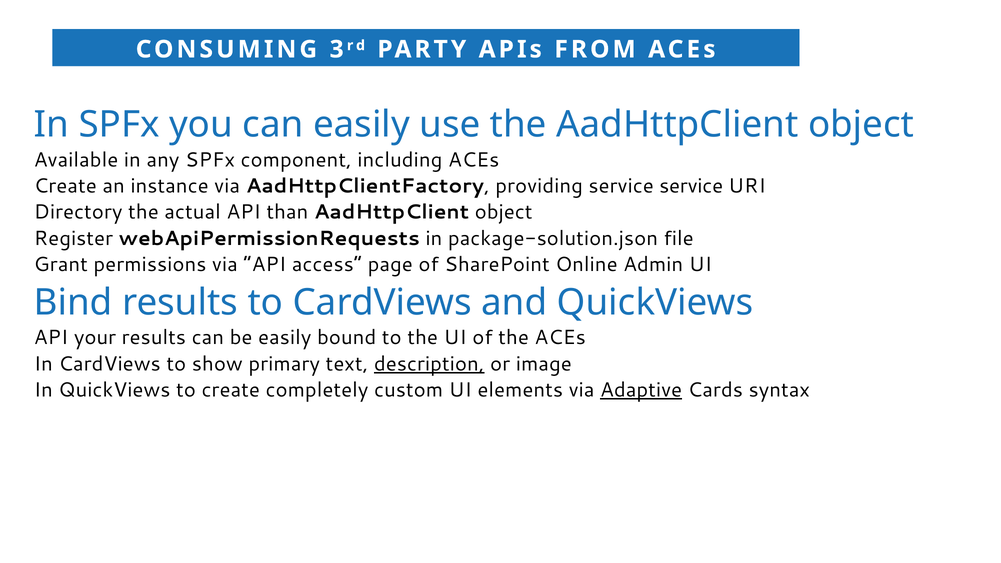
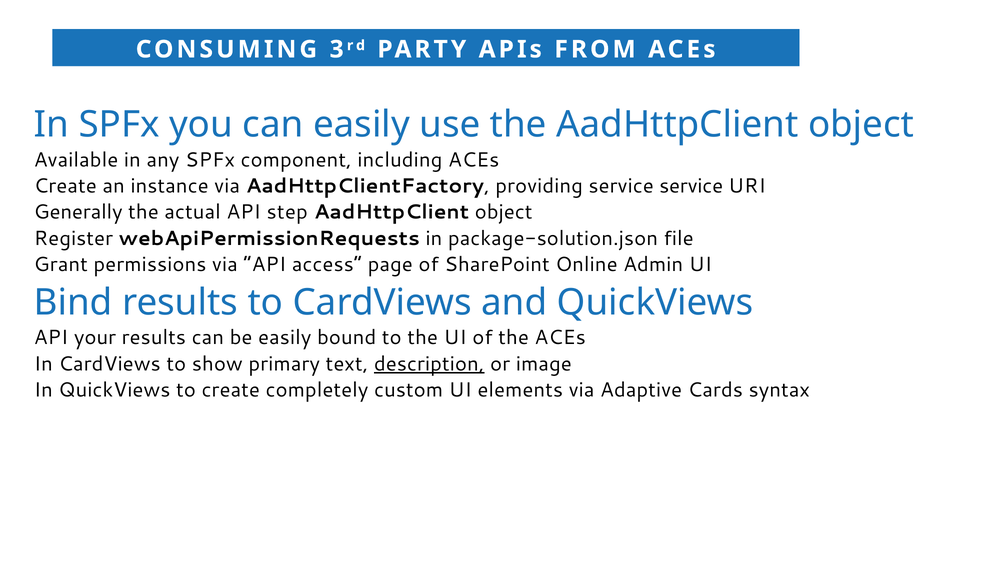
Directory: Directory -> Generally (78, 212)
than: than -> step (287, 212)
Adaptive underline: present -> none (641, 390)
